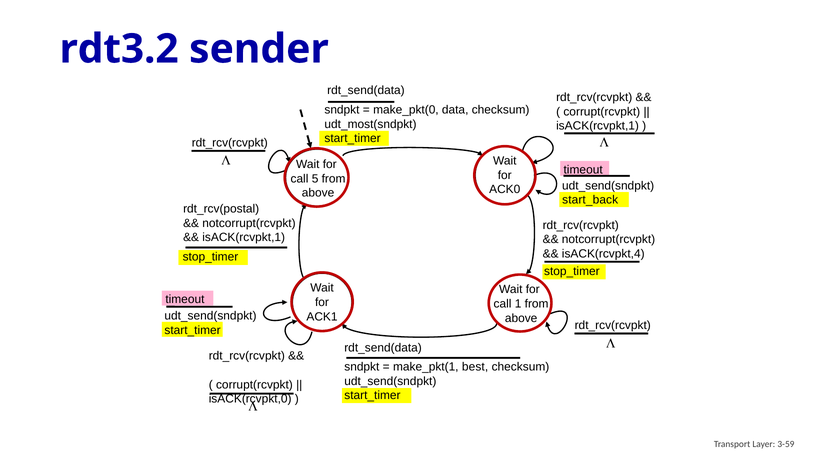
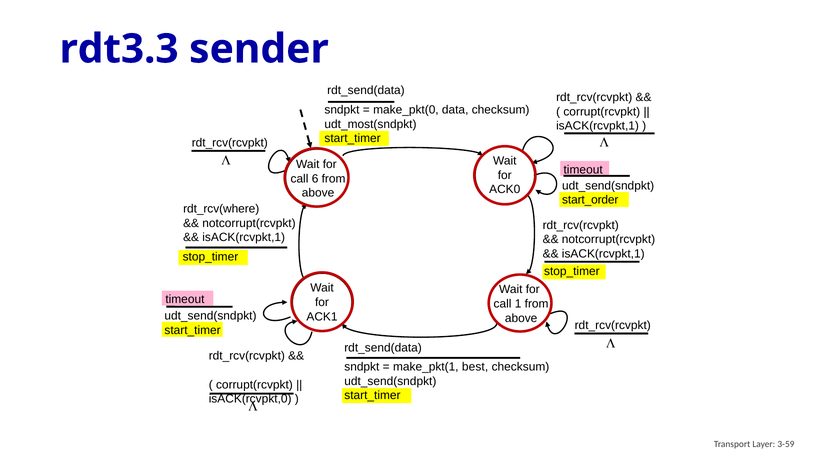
rdt3.2: rdt3.2 -> rdt3.3 (119, 49)
5: 5 -> 6 (315, 179)
start_back: start_back -> start_order (590, 200)
rdt_rcv(postal: rdt_rcv(postal -> rdt_rcv(where (221, 209)
isACK(rcvpkt,4: isACK(rcvpkt,4 -> isACK(rcvpkt,1 (603, 254)
